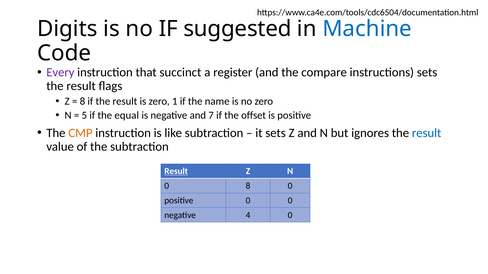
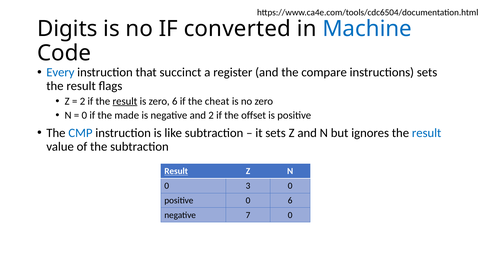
suggested: suggested -> converted (237, 29)
Every colour: purple -> blue (60, 73)
8: 8 -> 2 (82, 101)
result underline: none -> present (125, 101)
zero 1: 1 -> 6 (175, 101)
name: name -> cheat (217, 101)
5: 5 -> 0 (84, 115)
equal: equal -> made (127, 115)
and 7: 7 -> 2 (211, 115)
CMP colour: orange -> blue (80, 133)
0 8: 8 -> 3 (248, 186)
0 0: 0 -> 6 (290, 201)
4: 4 -> 7 (248, 215)
